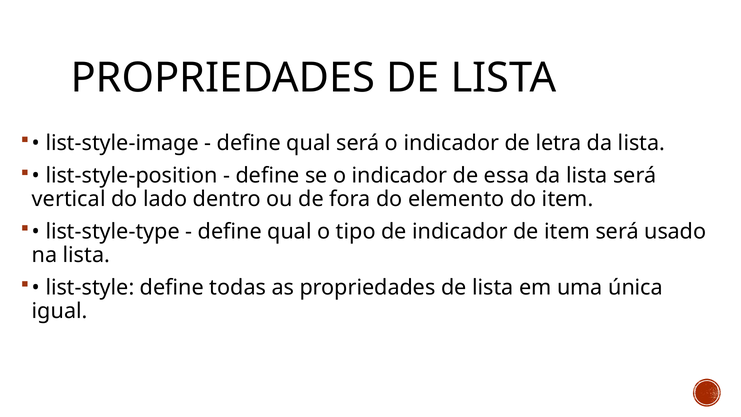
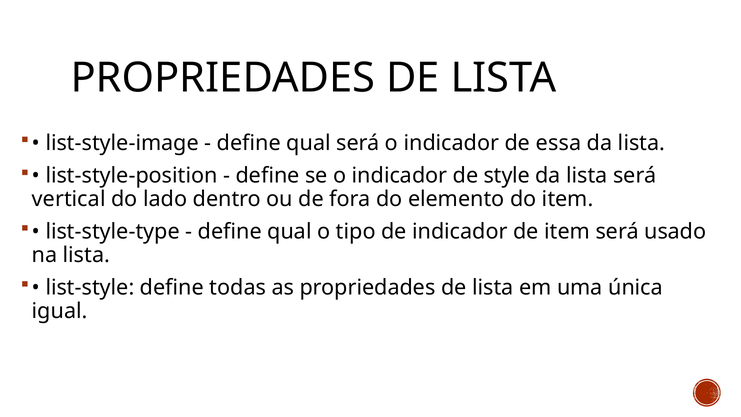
letra: letra -> essa (558, 143)
essa: essa -> style (507, 176)
